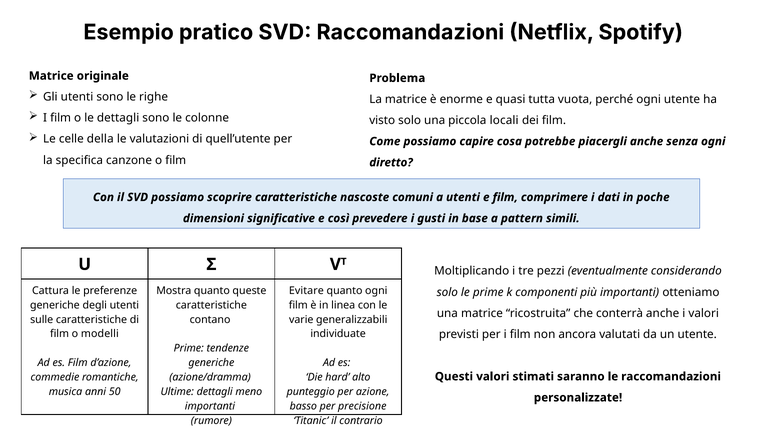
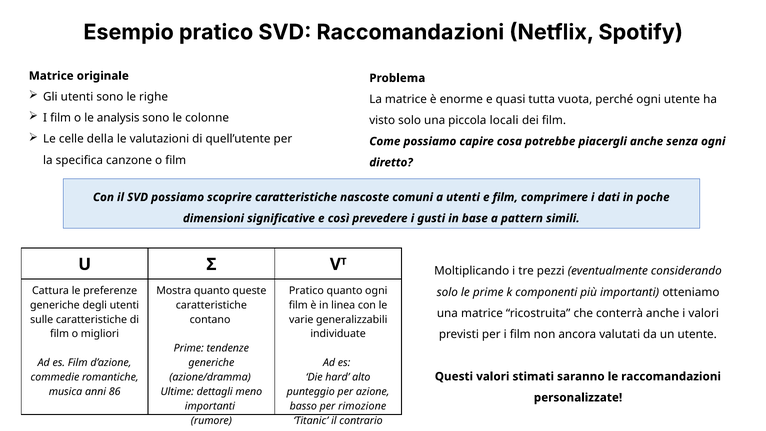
le dettagli: dettagli -> analysis (118, 118)
Evitare: Evitare -> Pratico (306, 291)
modelli: modelli -> migliori (100, 334)
50: 50 -> 86 (115, 392)
precisione: precisione -> rimozione (362, 406)
